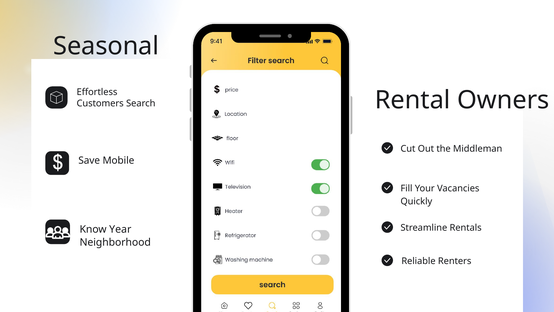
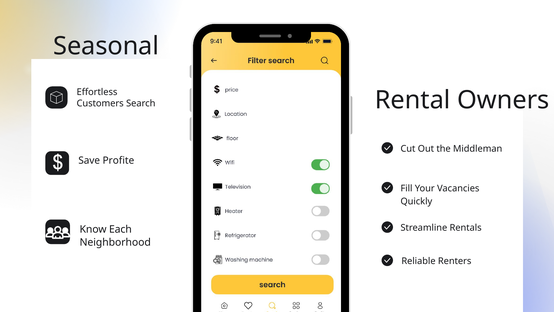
Mobile: Mobile -> Profite (118, 160)
Year: Year -> Each (120, 229)
